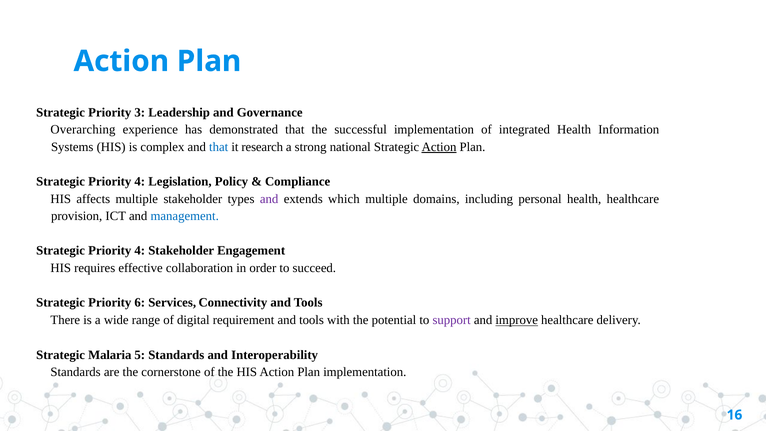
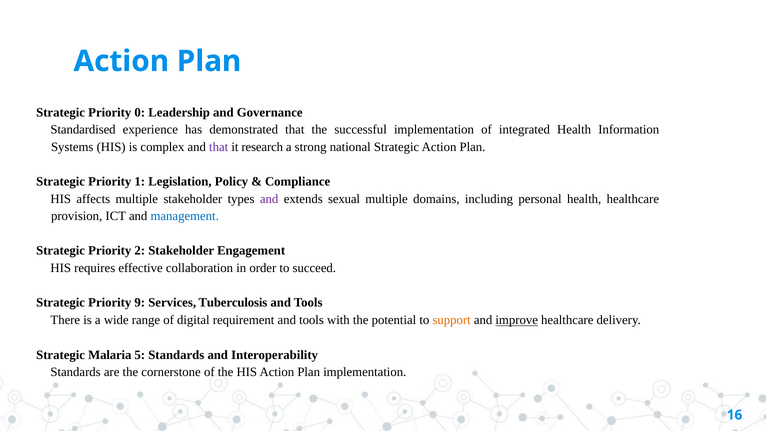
3: 3 -> 0 (140, 112)
Overarching: Overarching -> Standardised (83, 130)
that colour: blue -> purple (219, 147)
Action underline: present -> none (439, 147)
4: 4 -> 1 (140, 181)
which: which -> sexual (344, 199)
4: 4 -> 2 (140, 251)
6: 6 -> 9 (140, 303)
Connectivity: Connectivity -> Tuberculosis (233, 303)
support colour: purple -> orange (452, 320)
